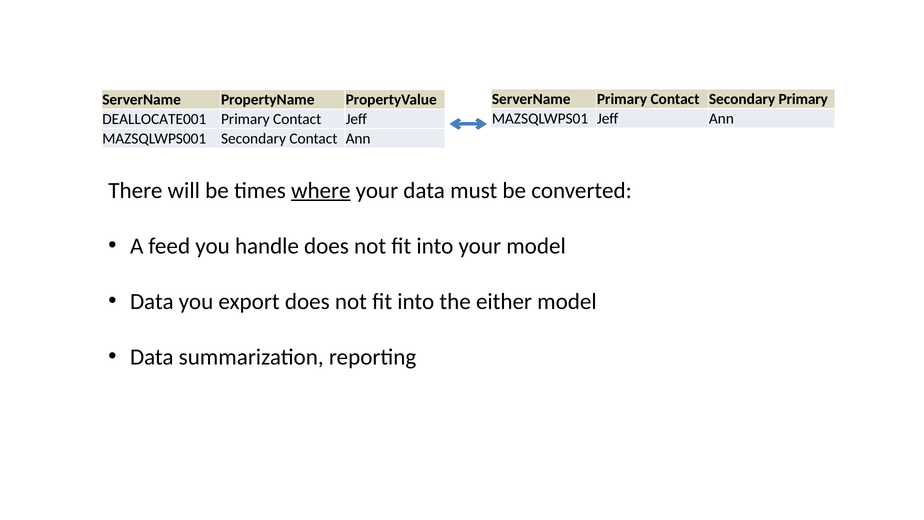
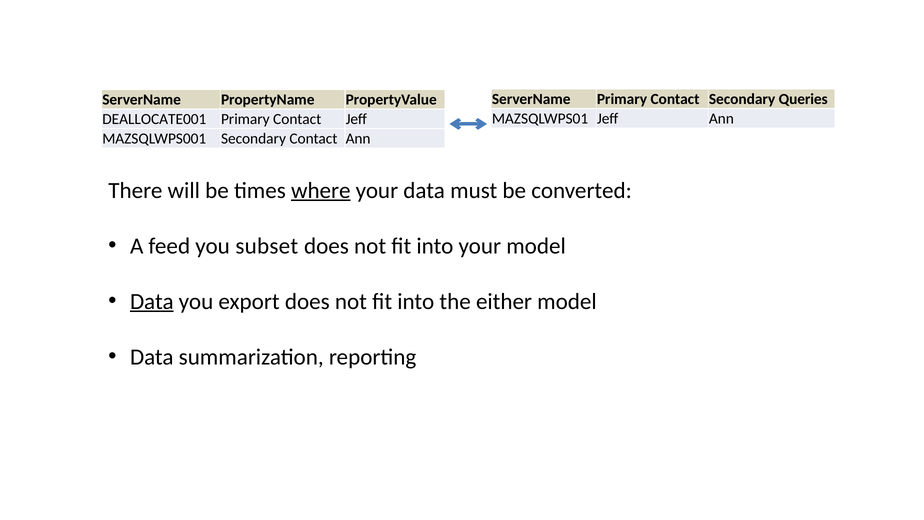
Secondary Primary: Primary -> Queries (803, 99)
handle: handle -> subset (267, 246)
Data underline: none -> present (152, 301)
